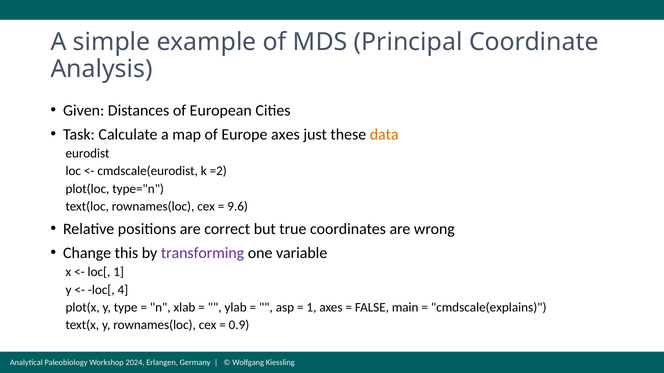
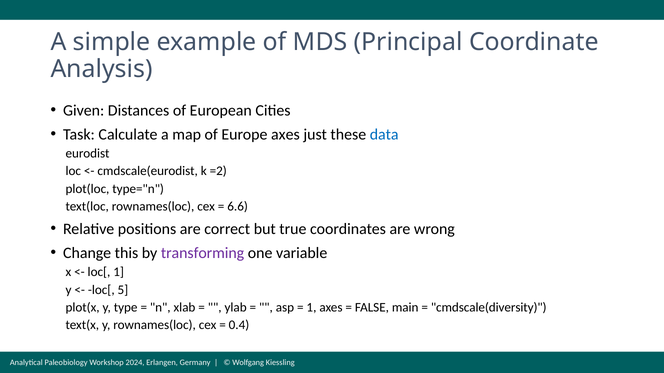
data colour: orange -> blue (384, 135)
9.6: 9.6 -> 6.6 (238, 207)
4: 4 -> 5 (123, 290)
cmdscale(explains: cmdscale(explains -> cmdscale(diversity (489, 308)
0.9: 0.9 -> 0.4 (239, 325)
